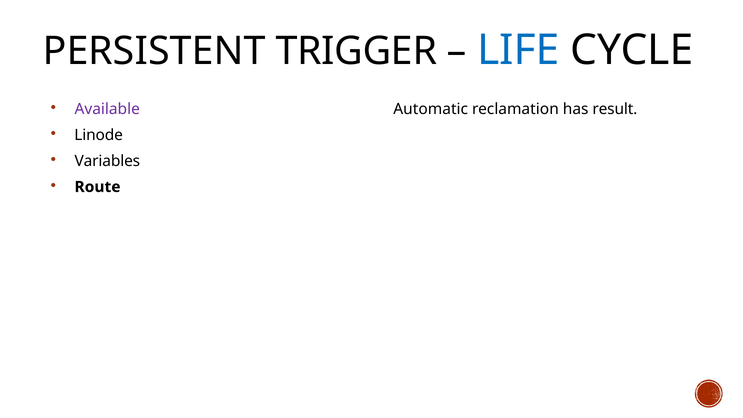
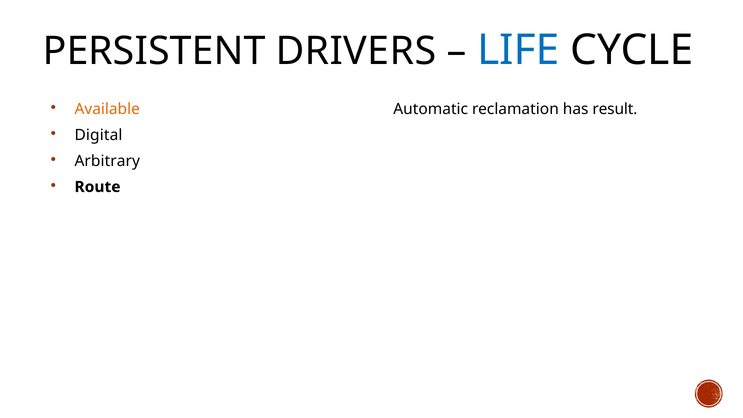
TRIGGER: TRIGGER -> DRIVERS (356, 51)
Available colour: purple -> orange (107, 109)
Linode: Linode -> Digital (98, 135)
Variables: Variables -> Arbitrary (107, 161)
